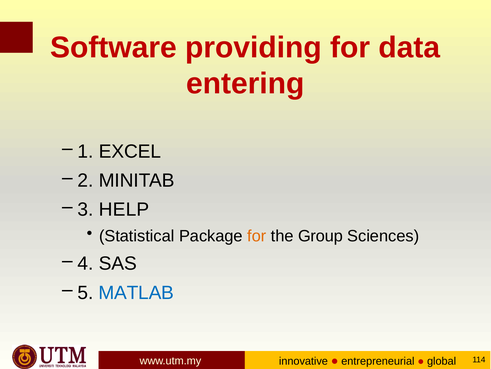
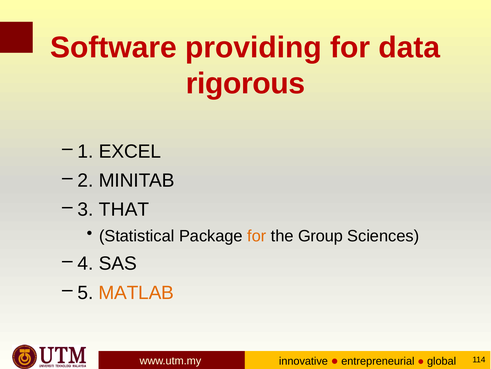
entering: entering -> rigorous (246, 84)
HELP: HELP -> THAT (124, 209)
MATLAB colour: blue -> orange (136, 292)
